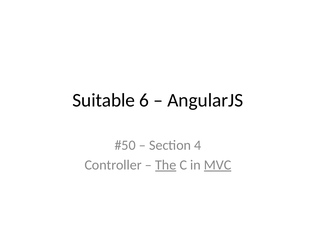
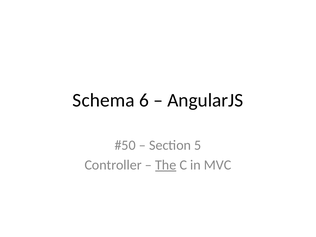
Suitable: Suitable -> Schema (104, 100)
4: 4 -> 5 (198, 145)
MVC underline: present -> none (218, 165)
